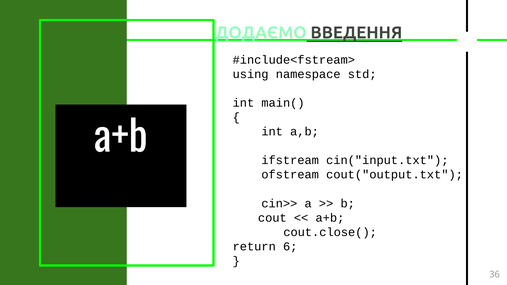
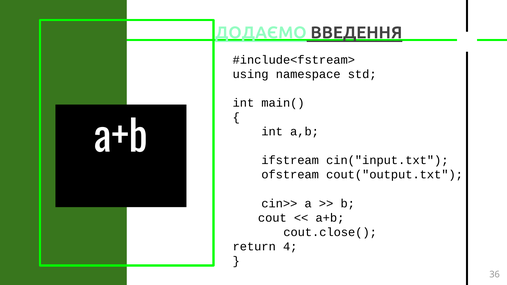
6: 6 -> 4 (290, 247)
